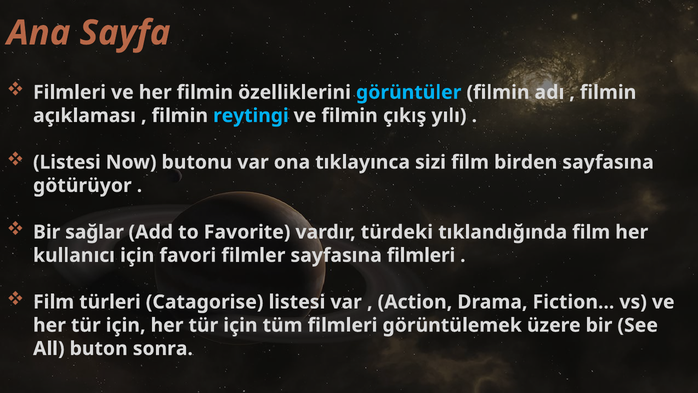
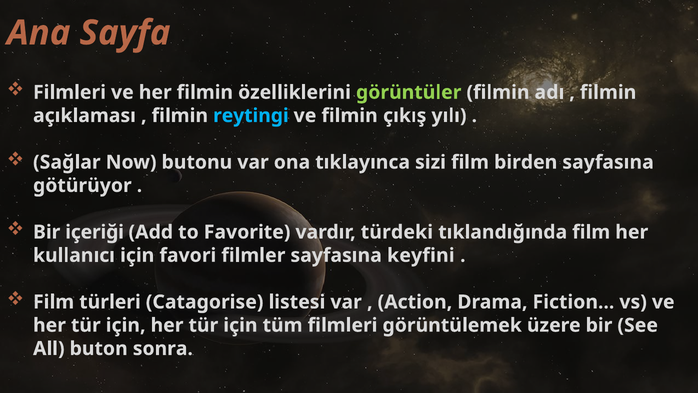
görüntüler colour: light blue -> light green (409, 92)
Listesi: Listesi -> Sağlar (67, 162)
sağlar: sağlar -> içeriği (95, 232)
sayfasına filmleri: filmleri -> keyfini (421, 255)
